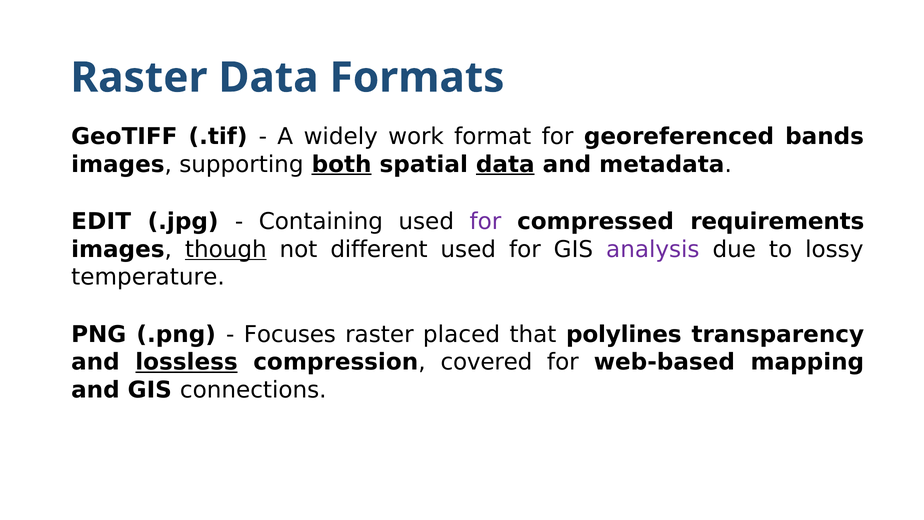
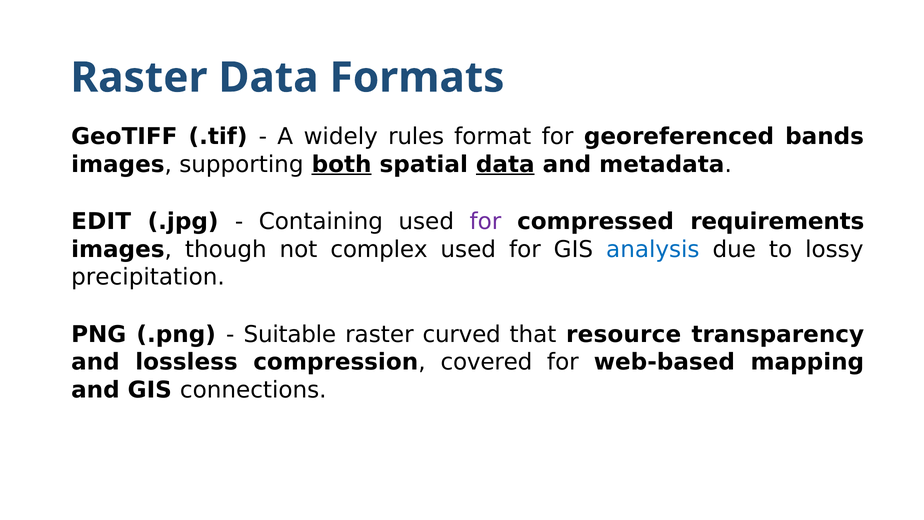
work: work -> rules (416, 137)
though underline: present -> none (226, 249)
different: different -> complex (379, 249)
analysis colour: purple -> blue (653, 249)
temperature: temperature -> precipitation (148, 277)
Focuses: Focuses -> Suitable (290, 334)
placed: placed -> curved (462, 334)
polylines: polylines -> resource (624, 334)
lossless underline: present -> none (187, 362)
